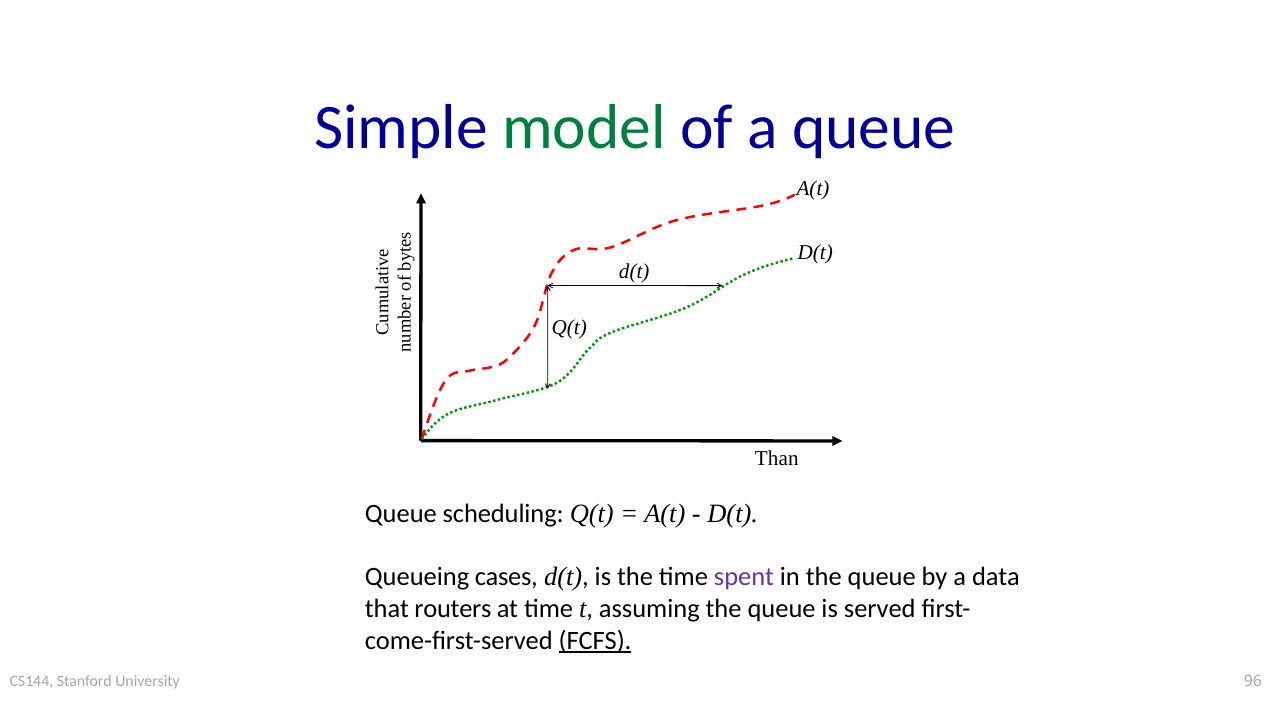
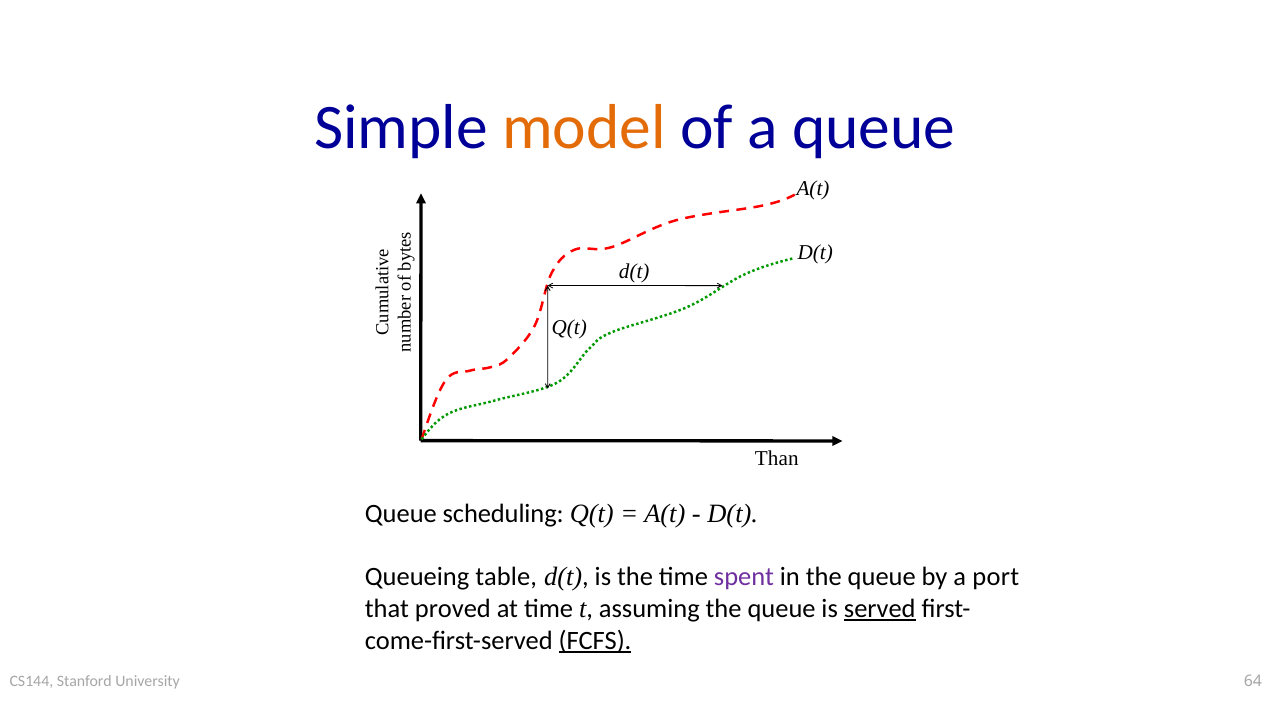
model colour: green -> orange (584, 127)
cases: cases -> table (506, 577)
data: data -> port (996, 577)
routers: routers -> proved (453, 609)
served underline: none -> present (880, 609)
96: 96 -> 64 (1253, 681)
